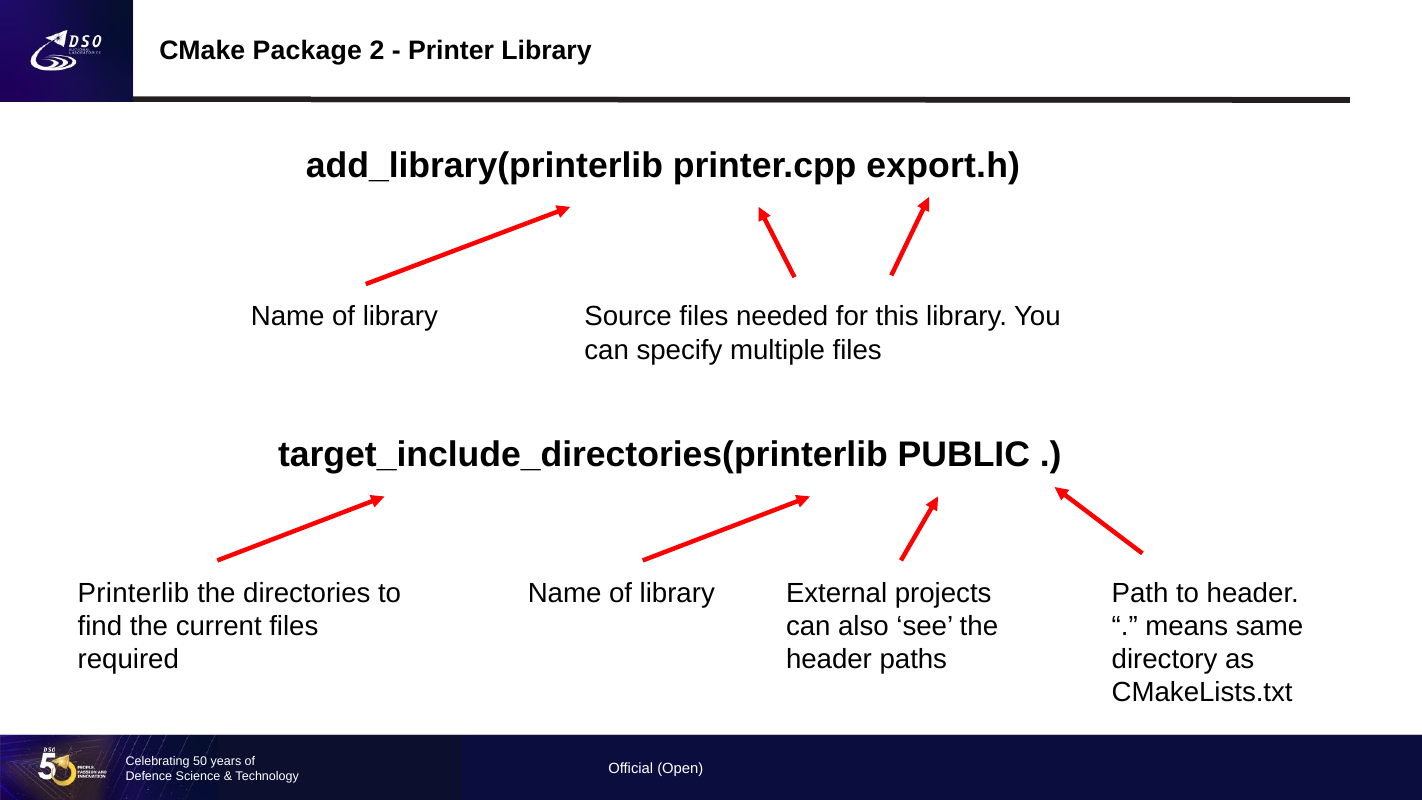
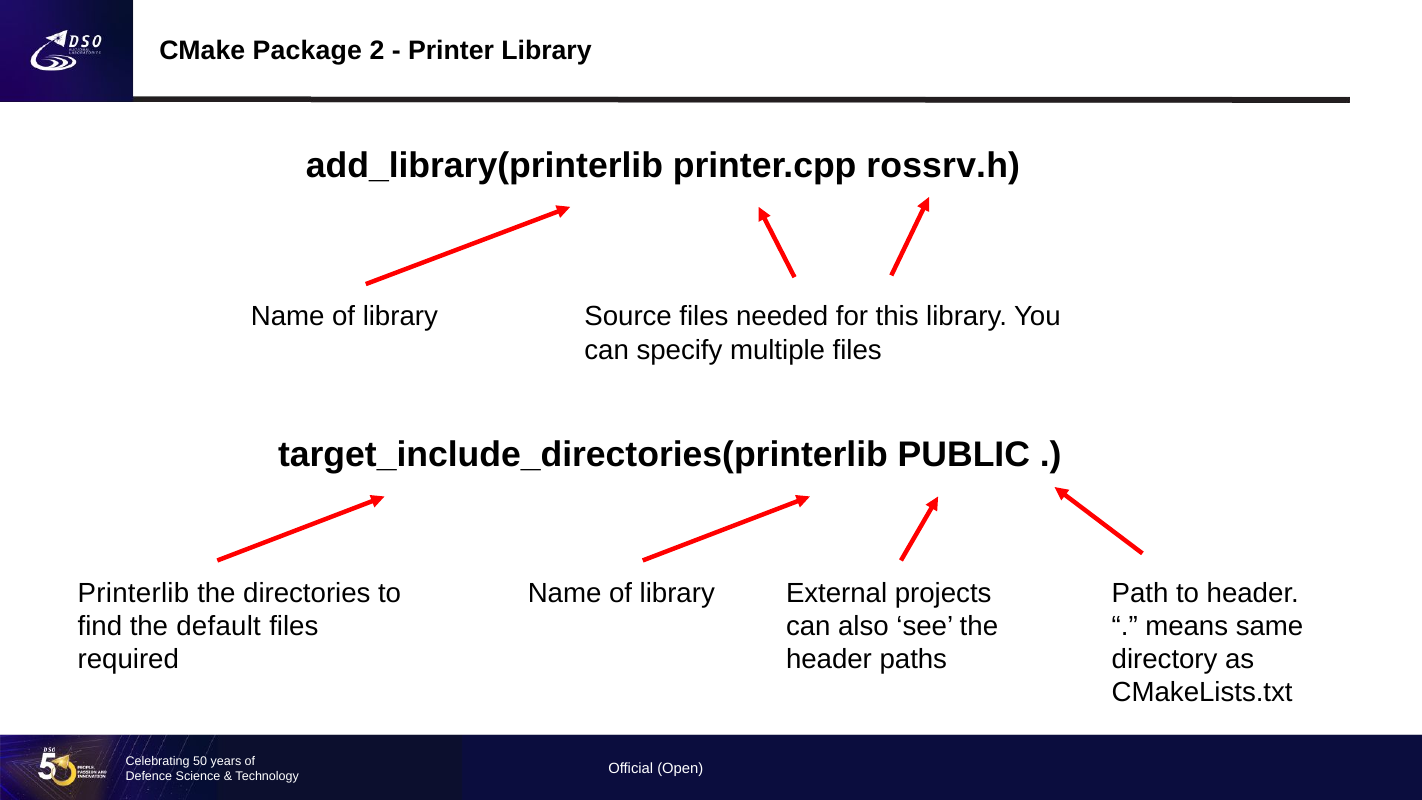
export.h: export.h -> rossrv.h (943, 166)
current: current -> default (219, 626)
